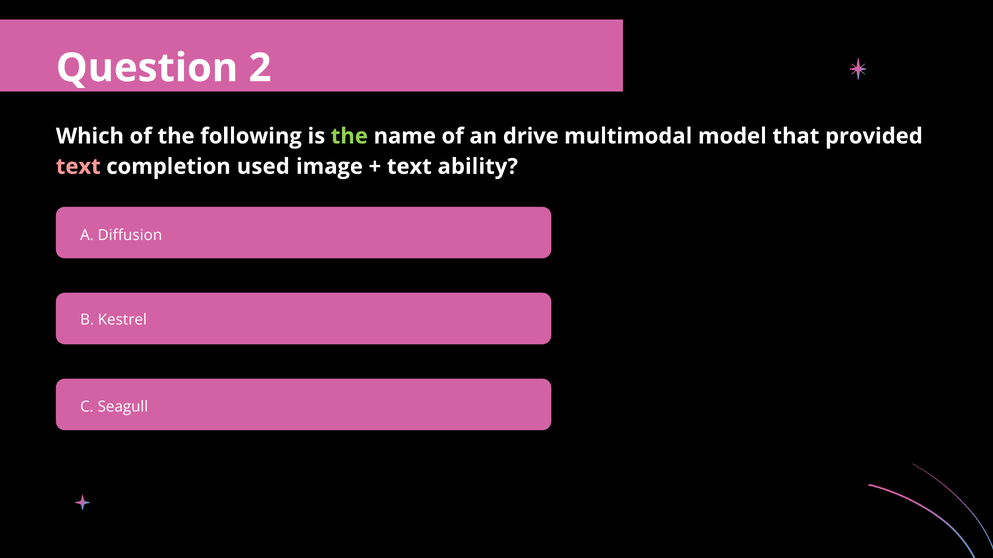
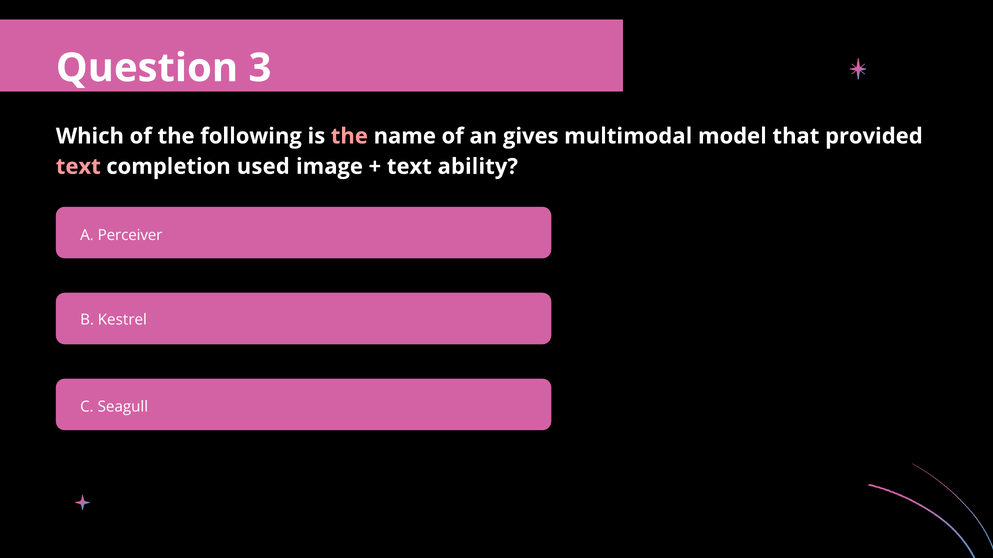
2: 2 -> 3 (260, 68)
the colour: light green -> pink (349, 136)
drive: drive -> gives (531, 136)
Diffusion: Diffusion -> Perceiver (130, 235)
